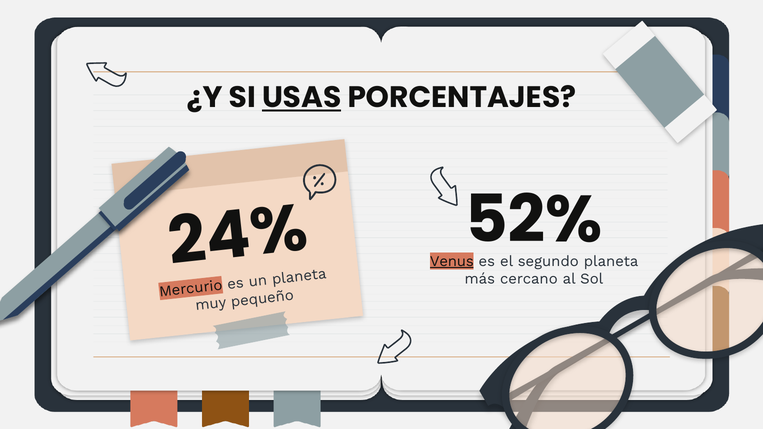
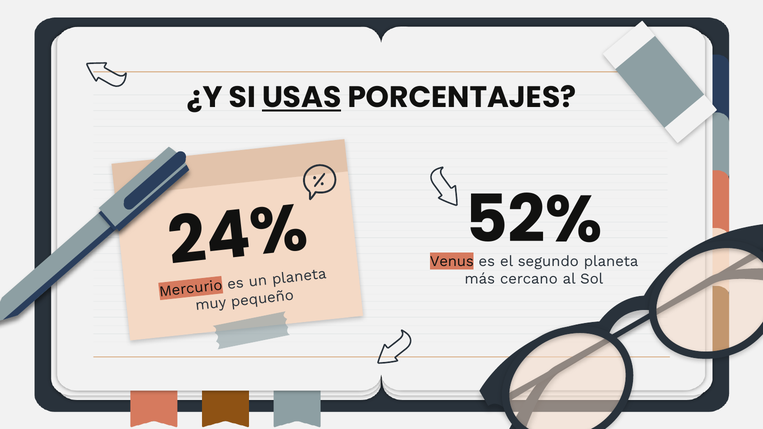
Venus underline: present -> none (452, 261)
